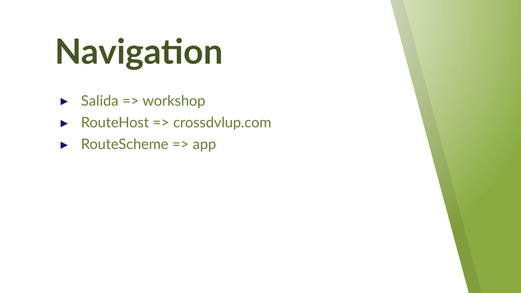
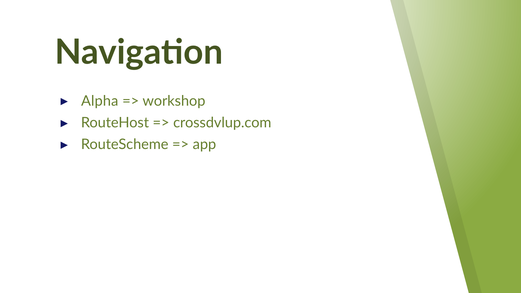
Salida: Salida -> Alpha (100, 101)
